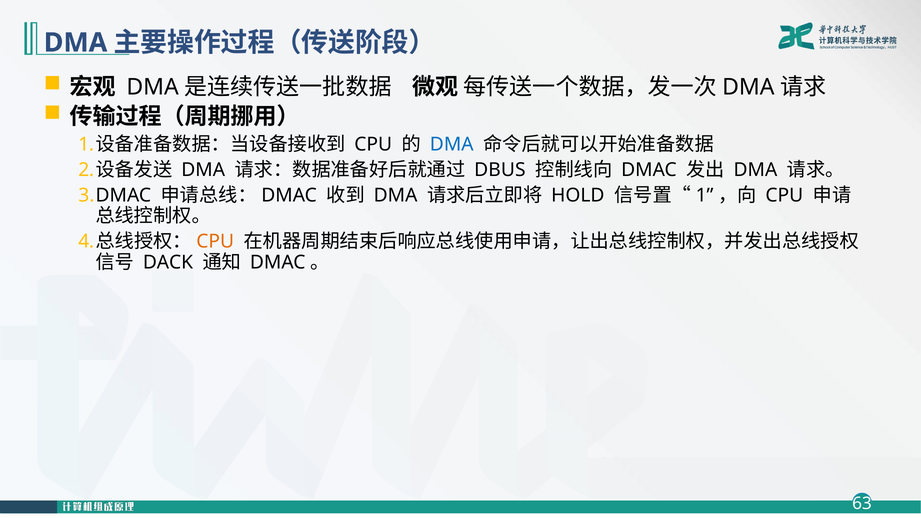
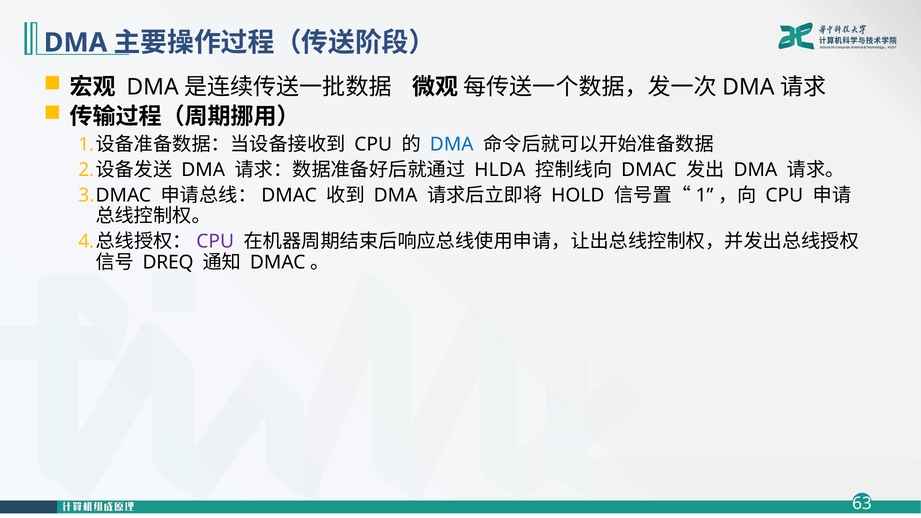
DBUS: DBUS -> HLDA (500, 170)
CPU colour: orange -> purple (215, 242)
DACK: DACK -> DREQ (168, 262)
